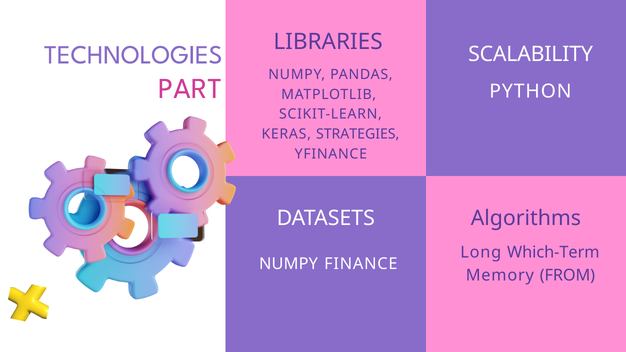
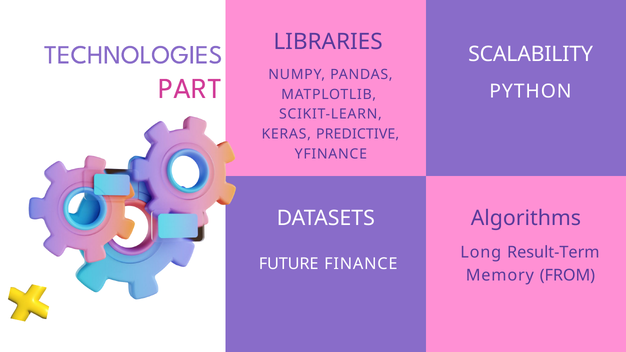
STRATEGIES: STRATEGIES -> PREDICTIVE (358, 134)
Which-Term: Which-Term -> Result-Term (553, 252)
NUMPY: NUMPY -> FUTURE (289, 264)
